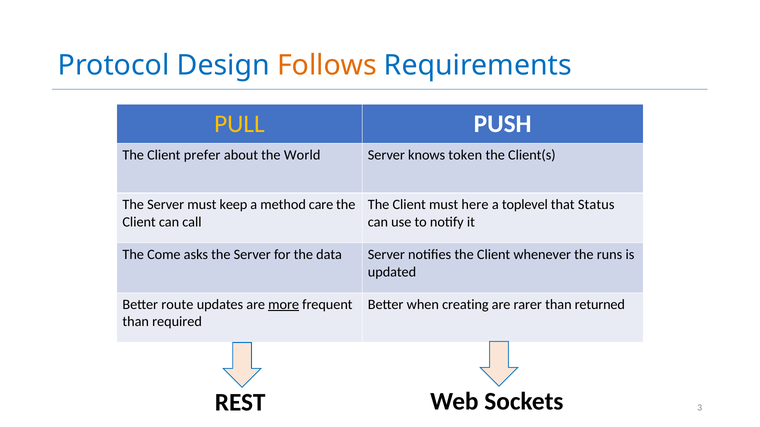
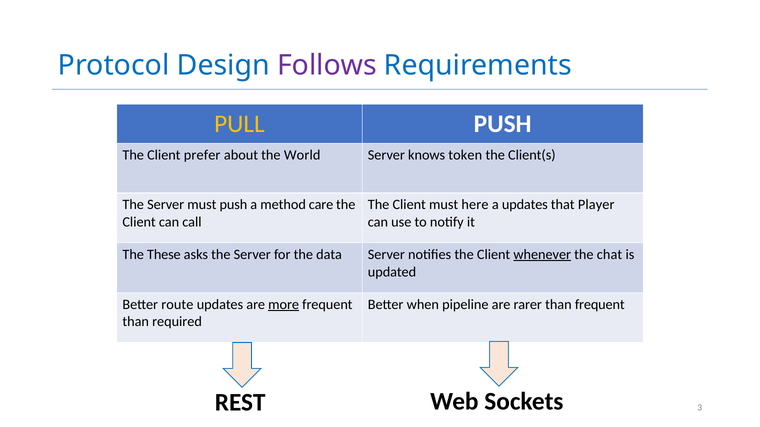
Follows colour: orange -> purple (327, 65)
must keep: keep -> push (233, 205)
a toplevel: toplevel -> updates (525, 205)
Status: Status -> Player (596, 205)
Come: Come -> These (164, 255)
whenever underline: none -> present (542, 255)
runs: runs -> chat (609, 255)
creating: creating -> pipeline (465, 305)
than returned: returned -> frequent (600, 305)
